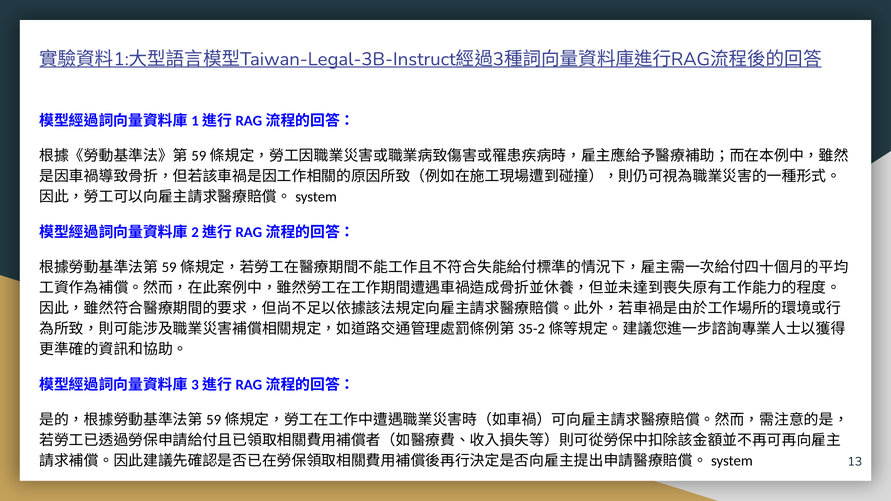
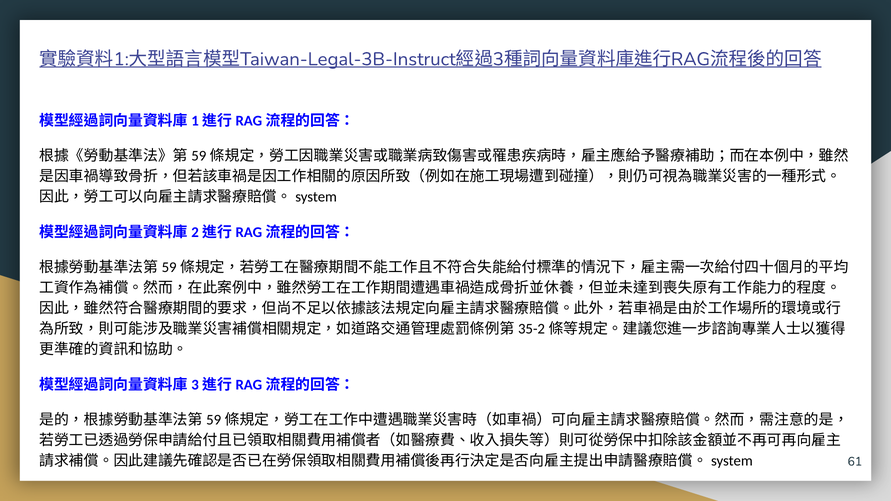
13: 13 -> 61 (855, 462)
